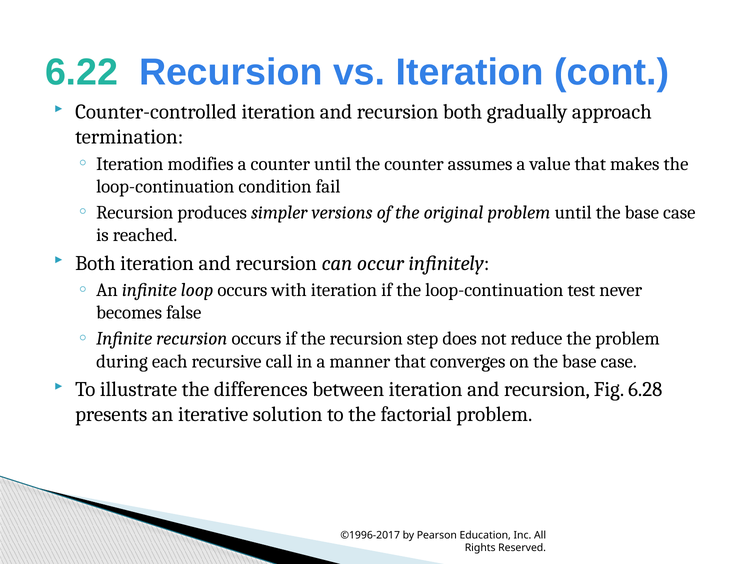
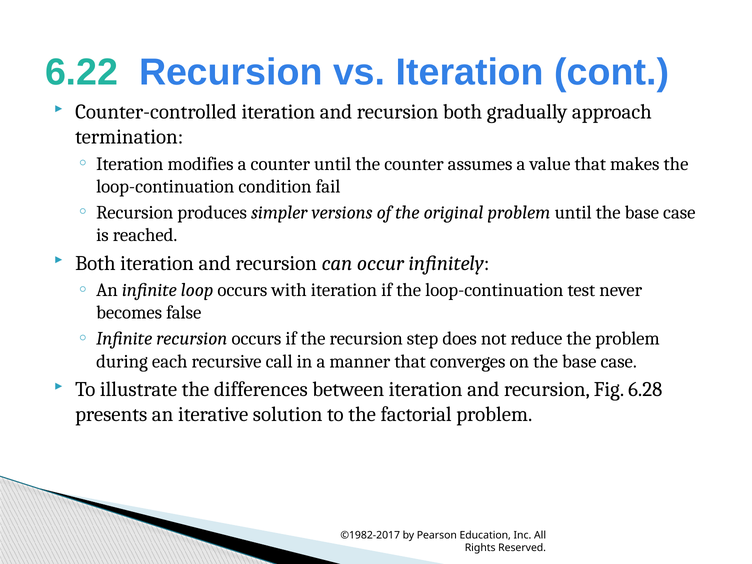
©1996-2017: ©1996-2017 -> ©1982-2017 (370, 535)
